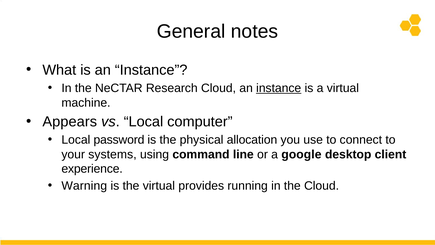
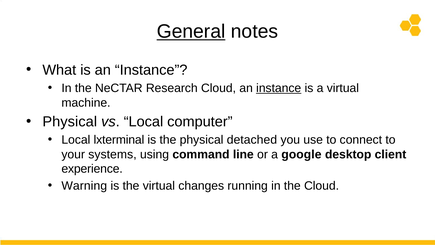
General underline: none -> present (191, 32)
Appears: Appears -> Physical (70, 122)
password: password -> lxterminal (119, 140)
allocation: allocation -> detached (252, 140)
provides: provides -> changes (201, 186)
